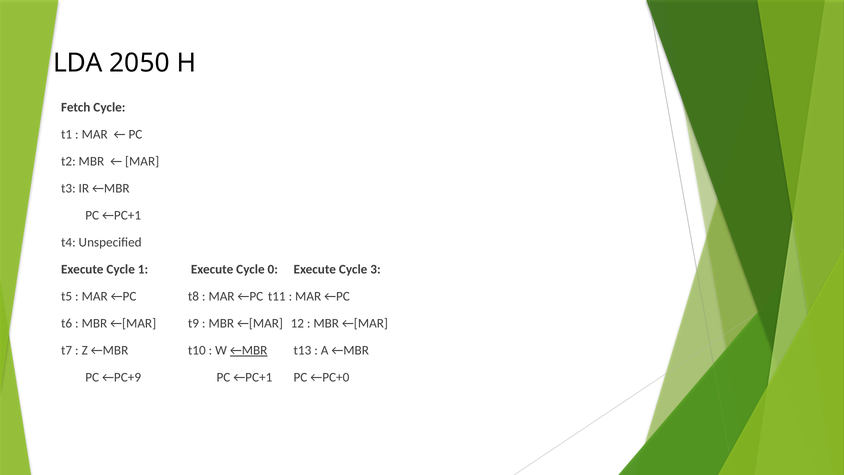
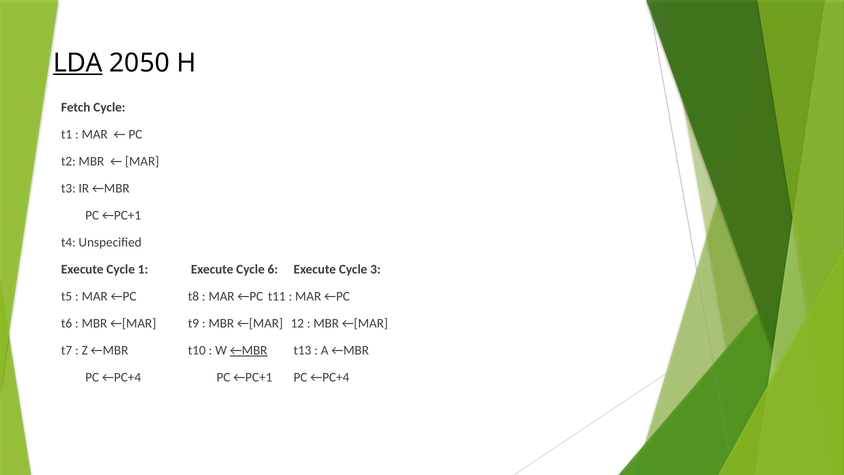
LDA underline: none -> present (78, 63)
0: 0 -> 6 (273, 269)
←PC+9: ←PC+9 -> ←PC+4 (122, 377)
←PC+1 PC ←PC+0: ←PC+0 -> ←PC+4 (330, 377)
